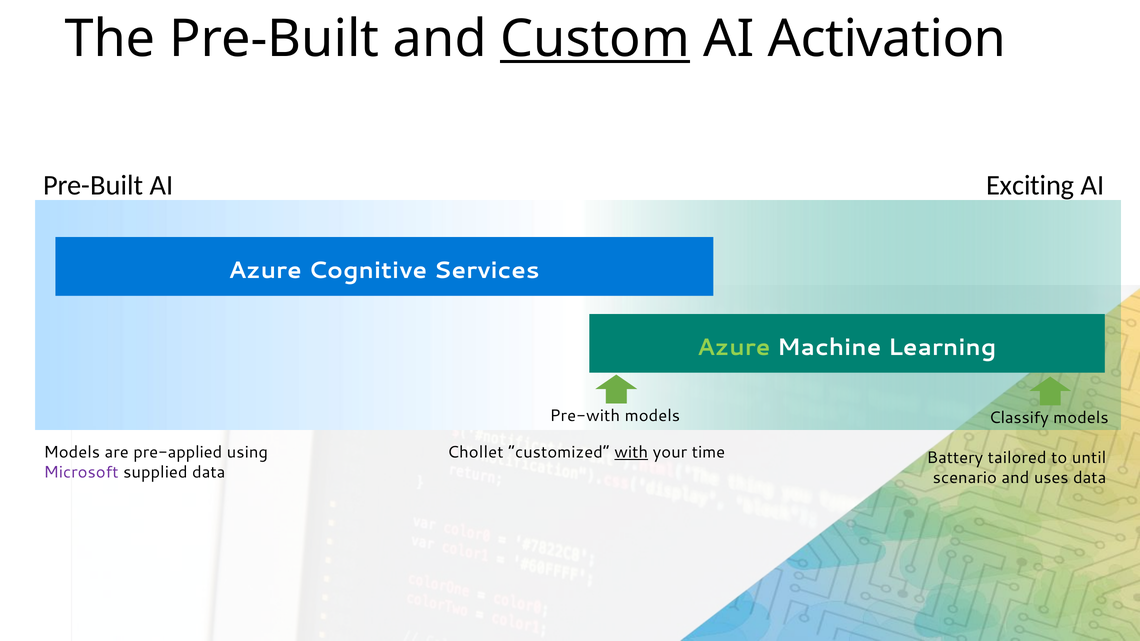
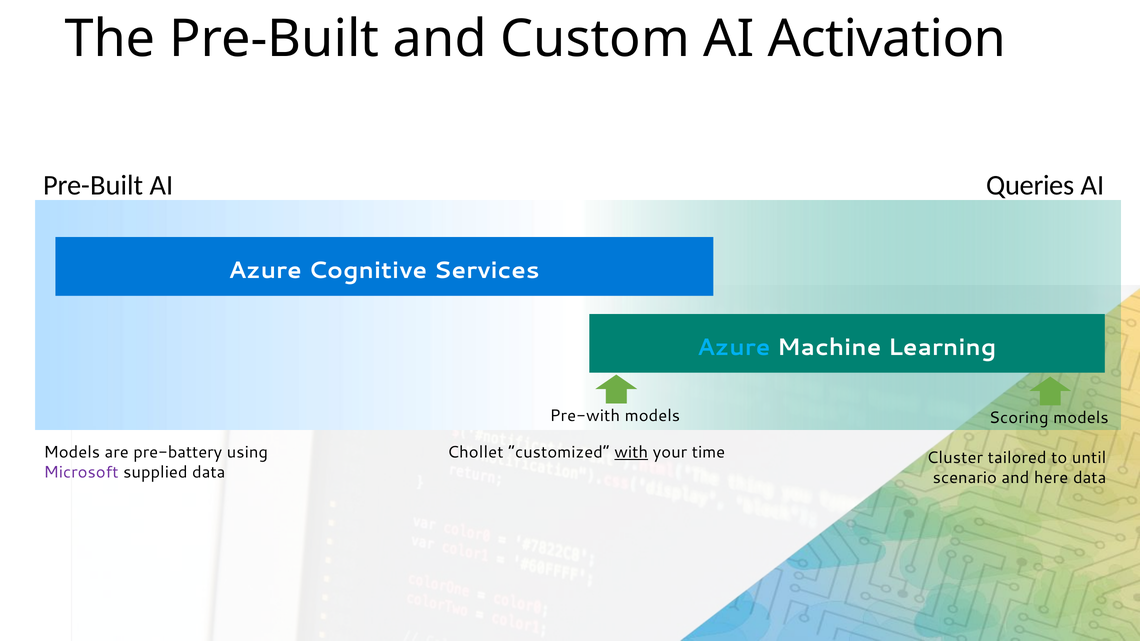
Custom underline: present -> none (595, 39)
Exciting: Exciting -> Queries (1030, 185)
Azure colour: light green -> light blue (734, 347)
Classify: Classify -> Scoring (1019, 418)
pre-applied: pre-applied -> pre-battery (178, 453)
Battery: Battery -> Cluster (955, 458)
uses: uses -> here (1051, 478)
